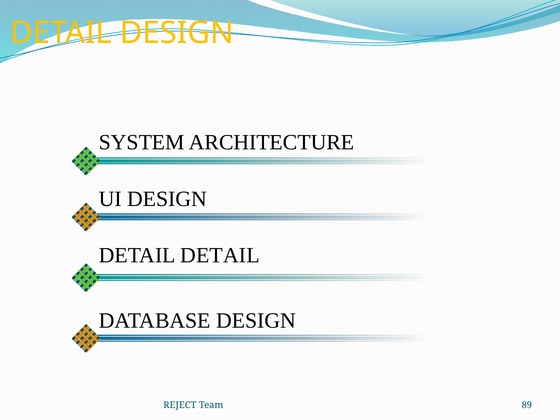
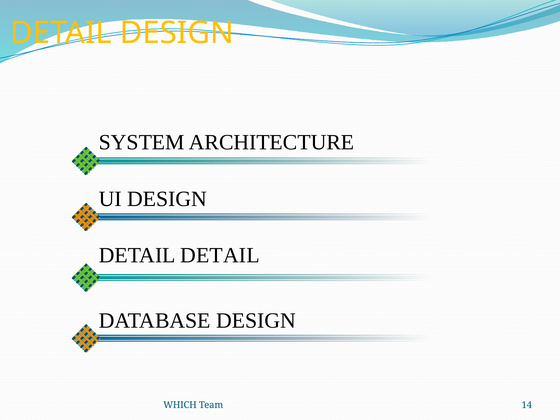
REJECT: REJECT -> WHICH (180, 405)
89: 89 -> 14 (527, 405)
